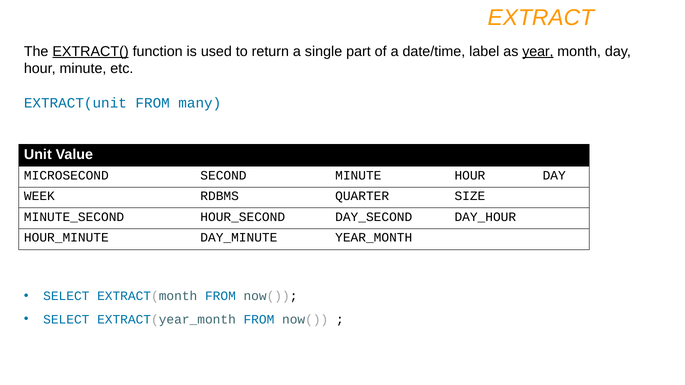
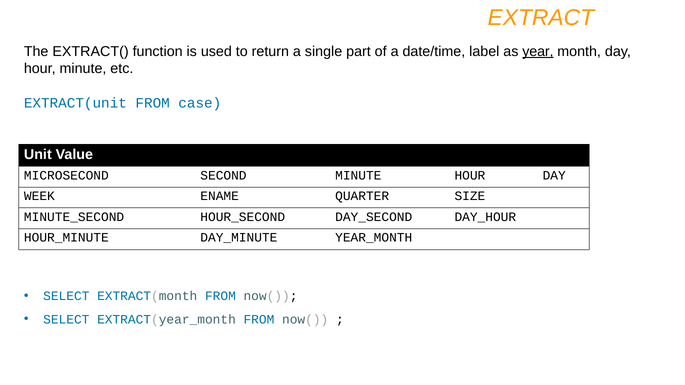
EXTRACT( underline: present -> none (91, 52)
many: many -> case (200, 103)
RDBMS: RDBMS -> ENAME (220, 196)
